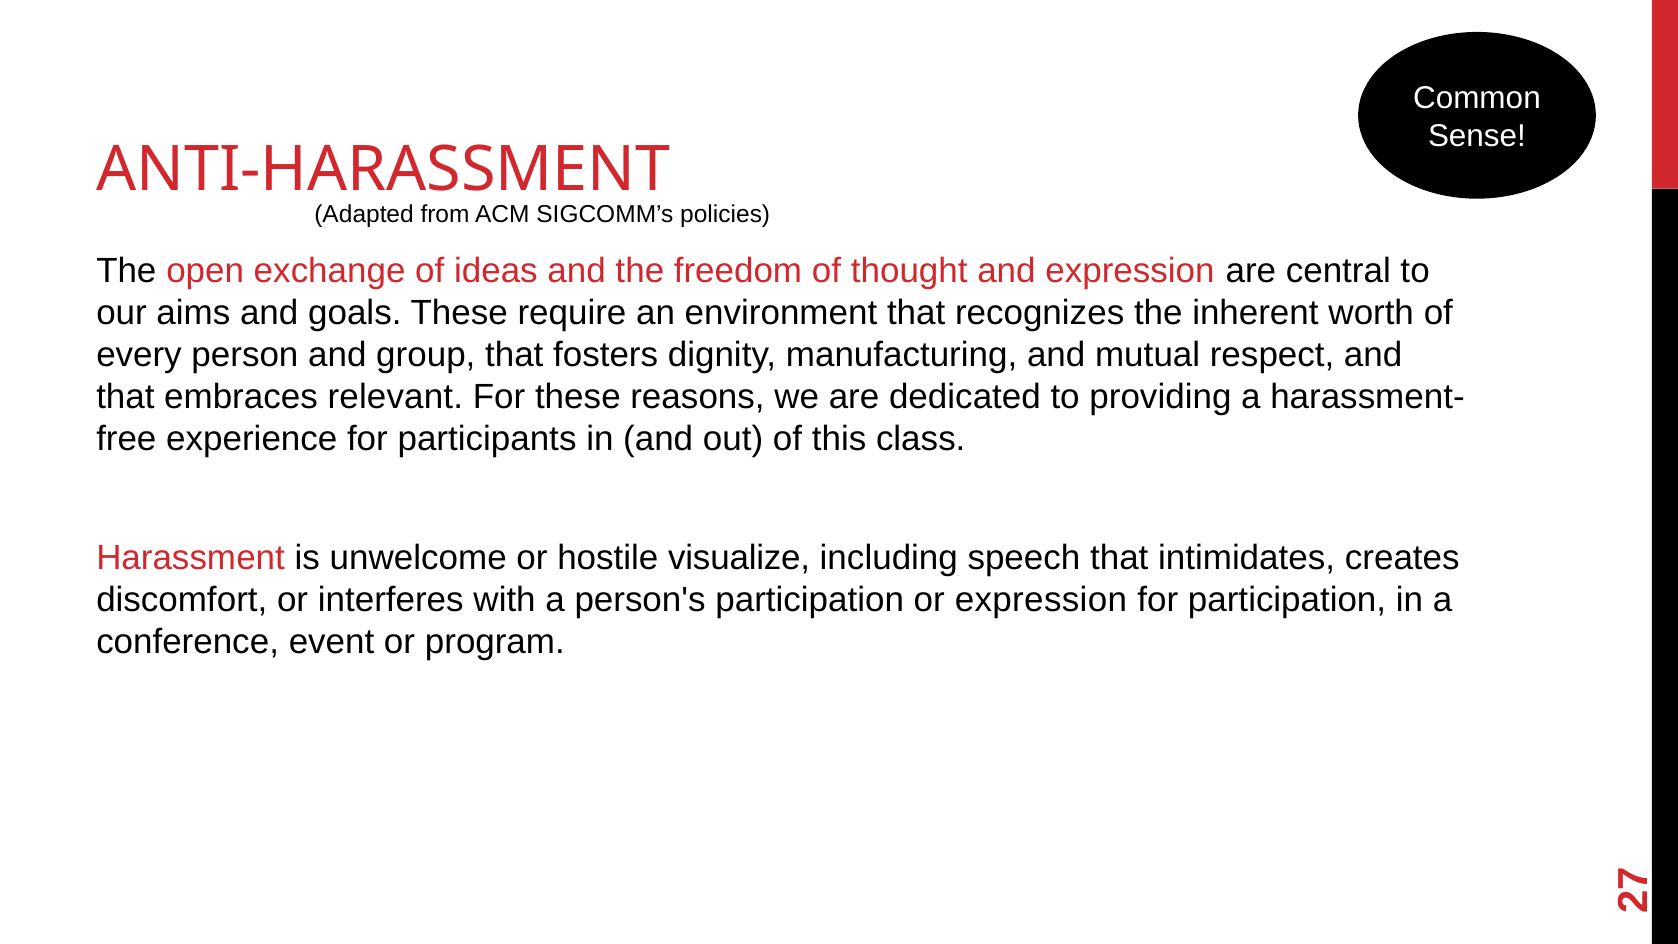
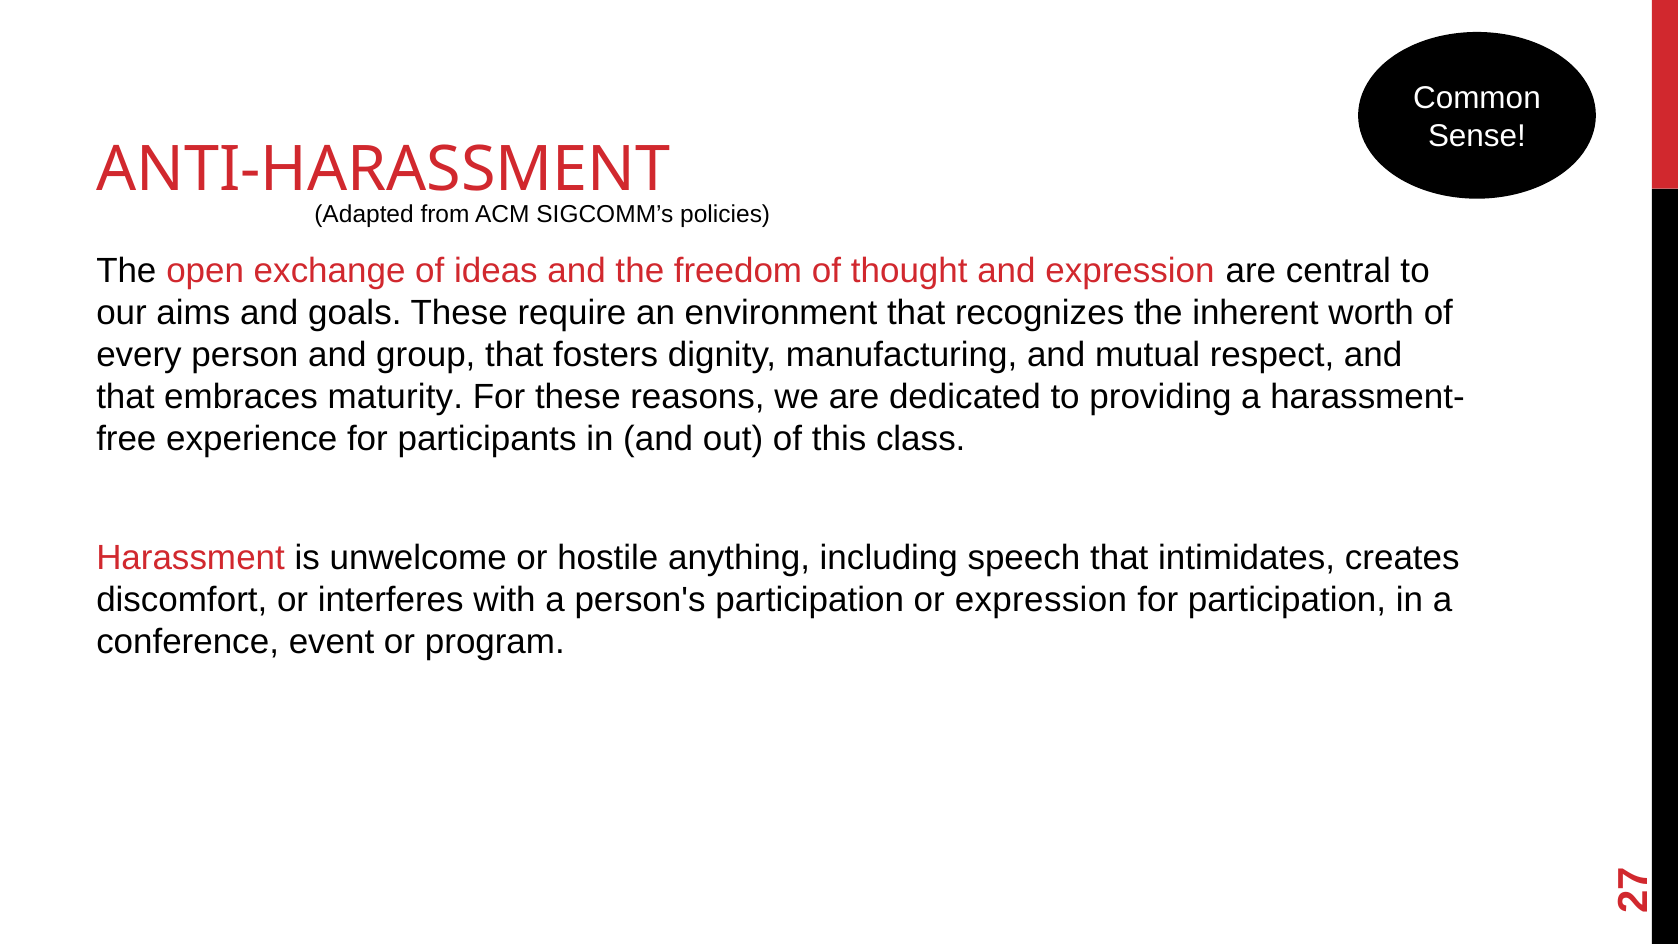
relevant: relevant -> maturity (395, 397)
visualize: visualize -> anything (739, 558)
